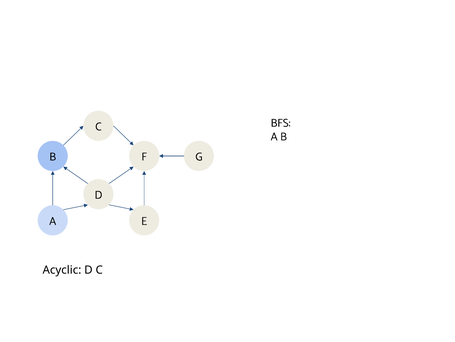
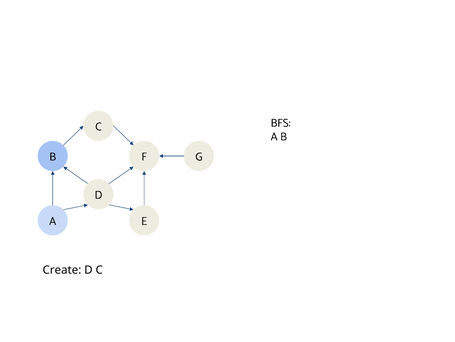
Acyclic: Acyclic -> Create (62, 269)
